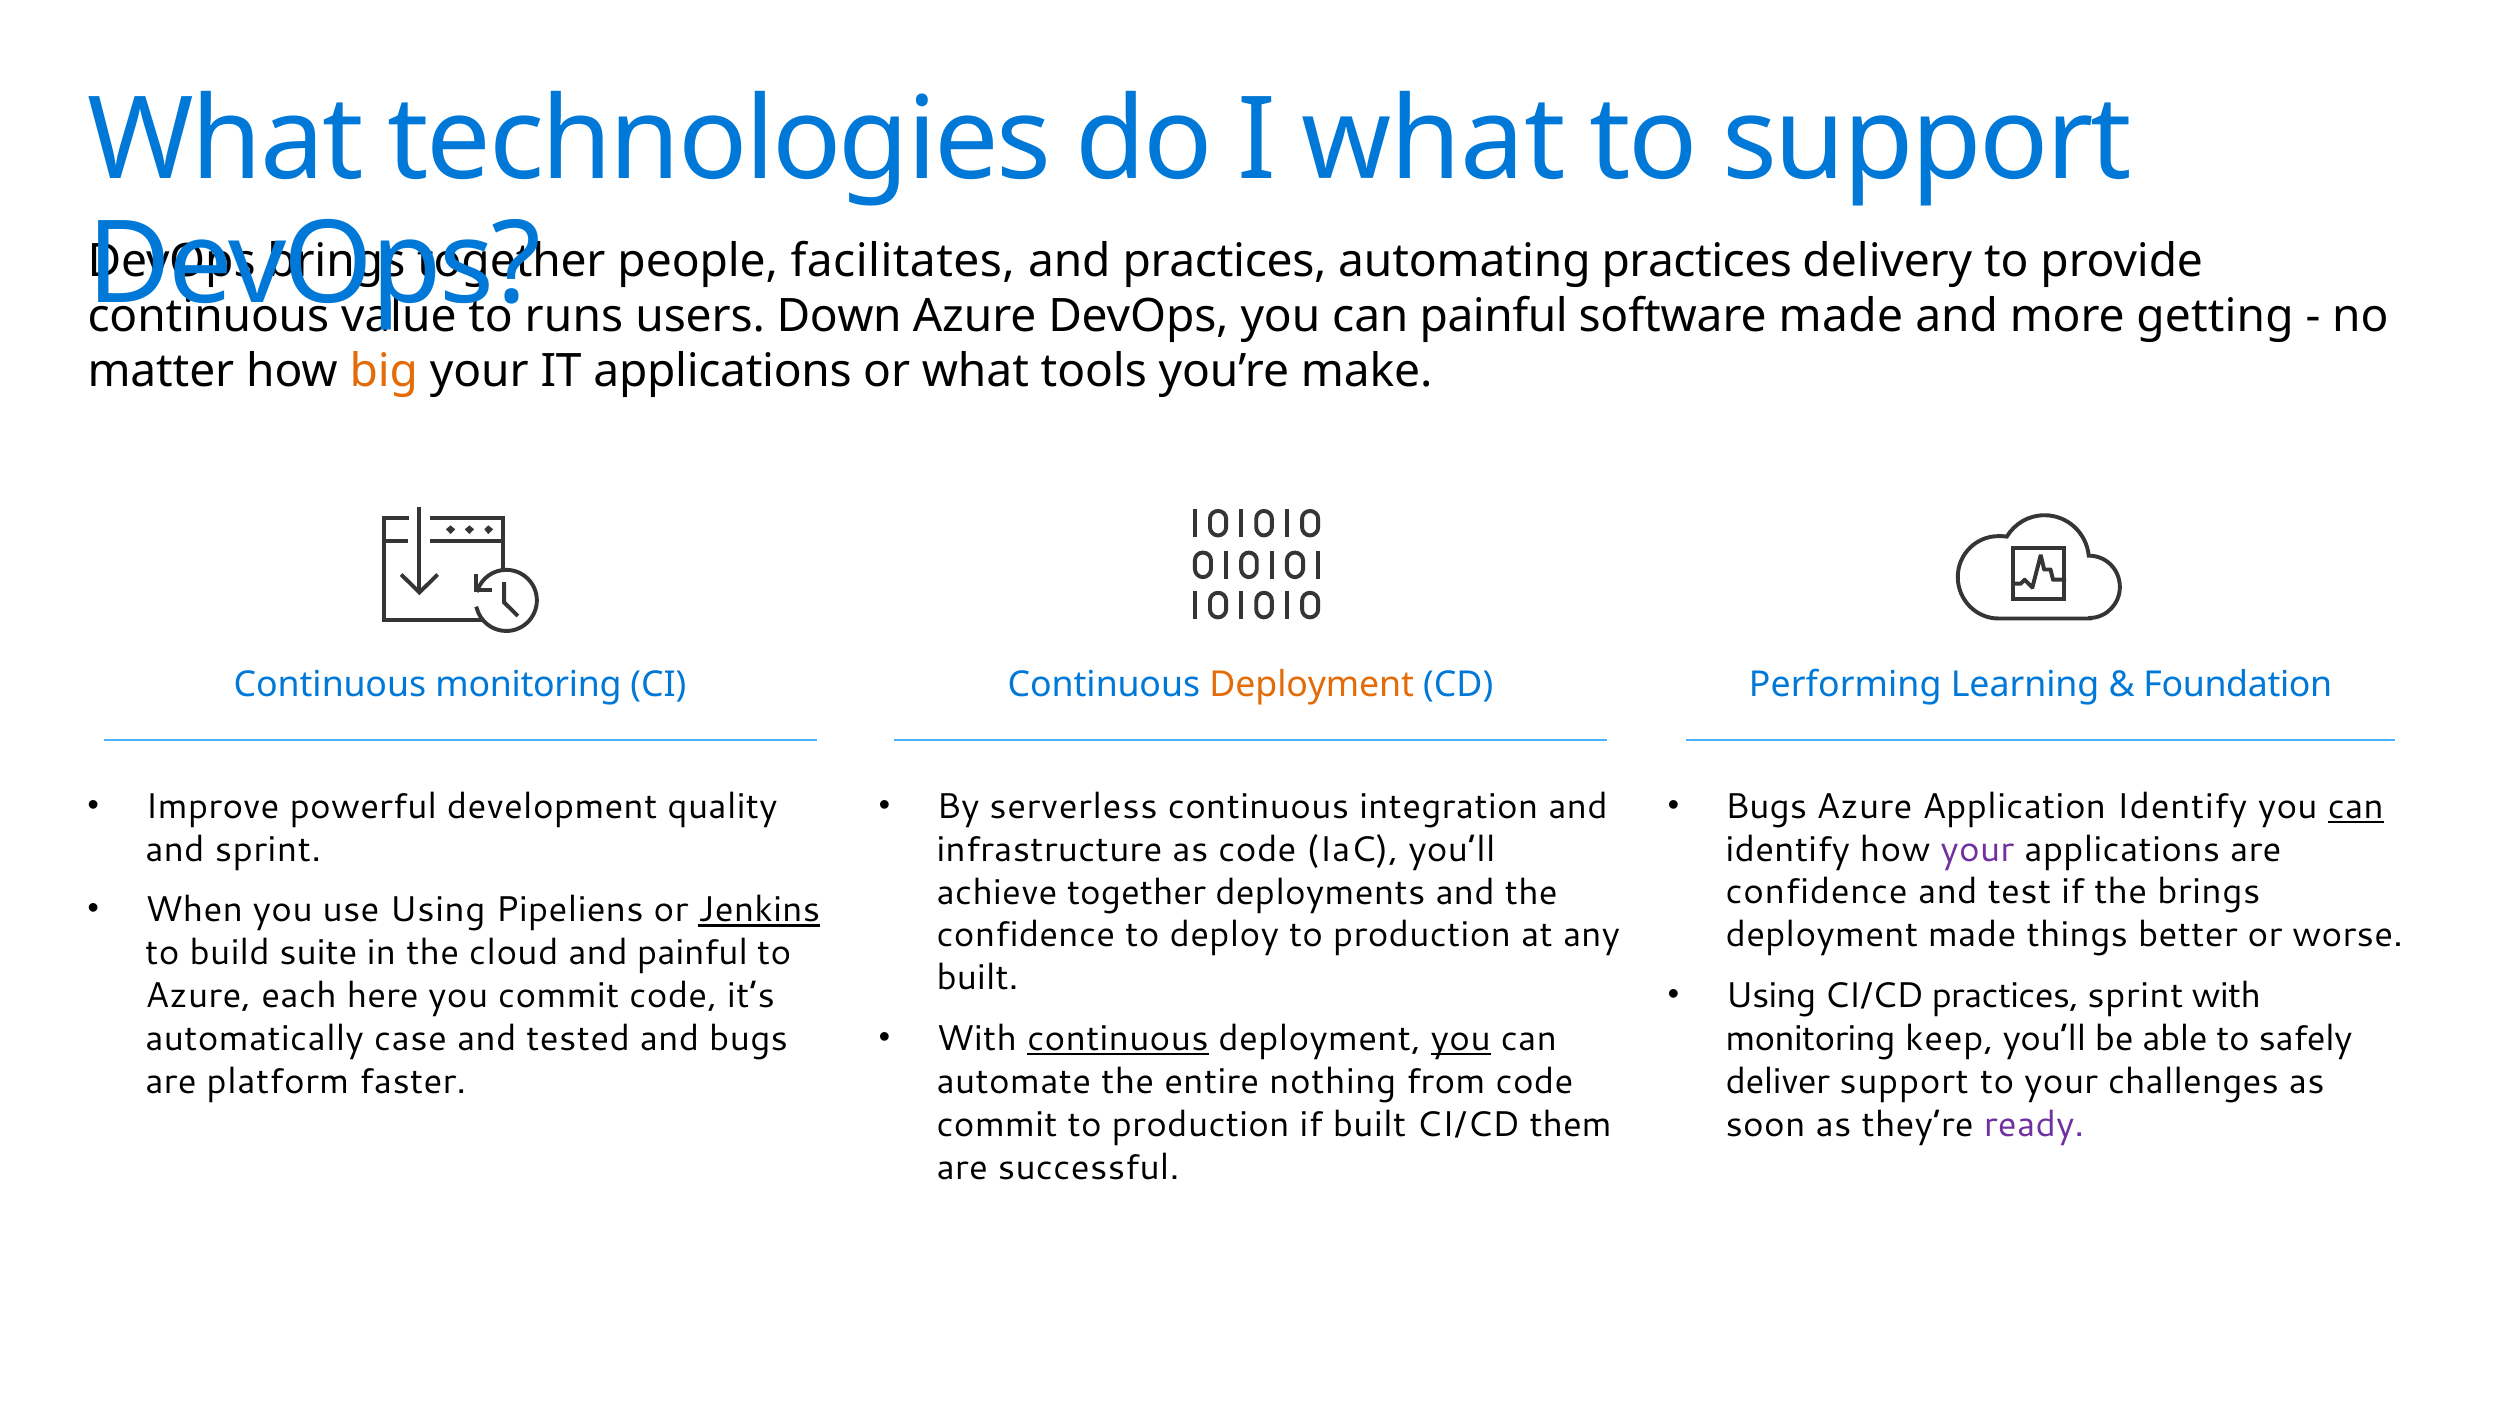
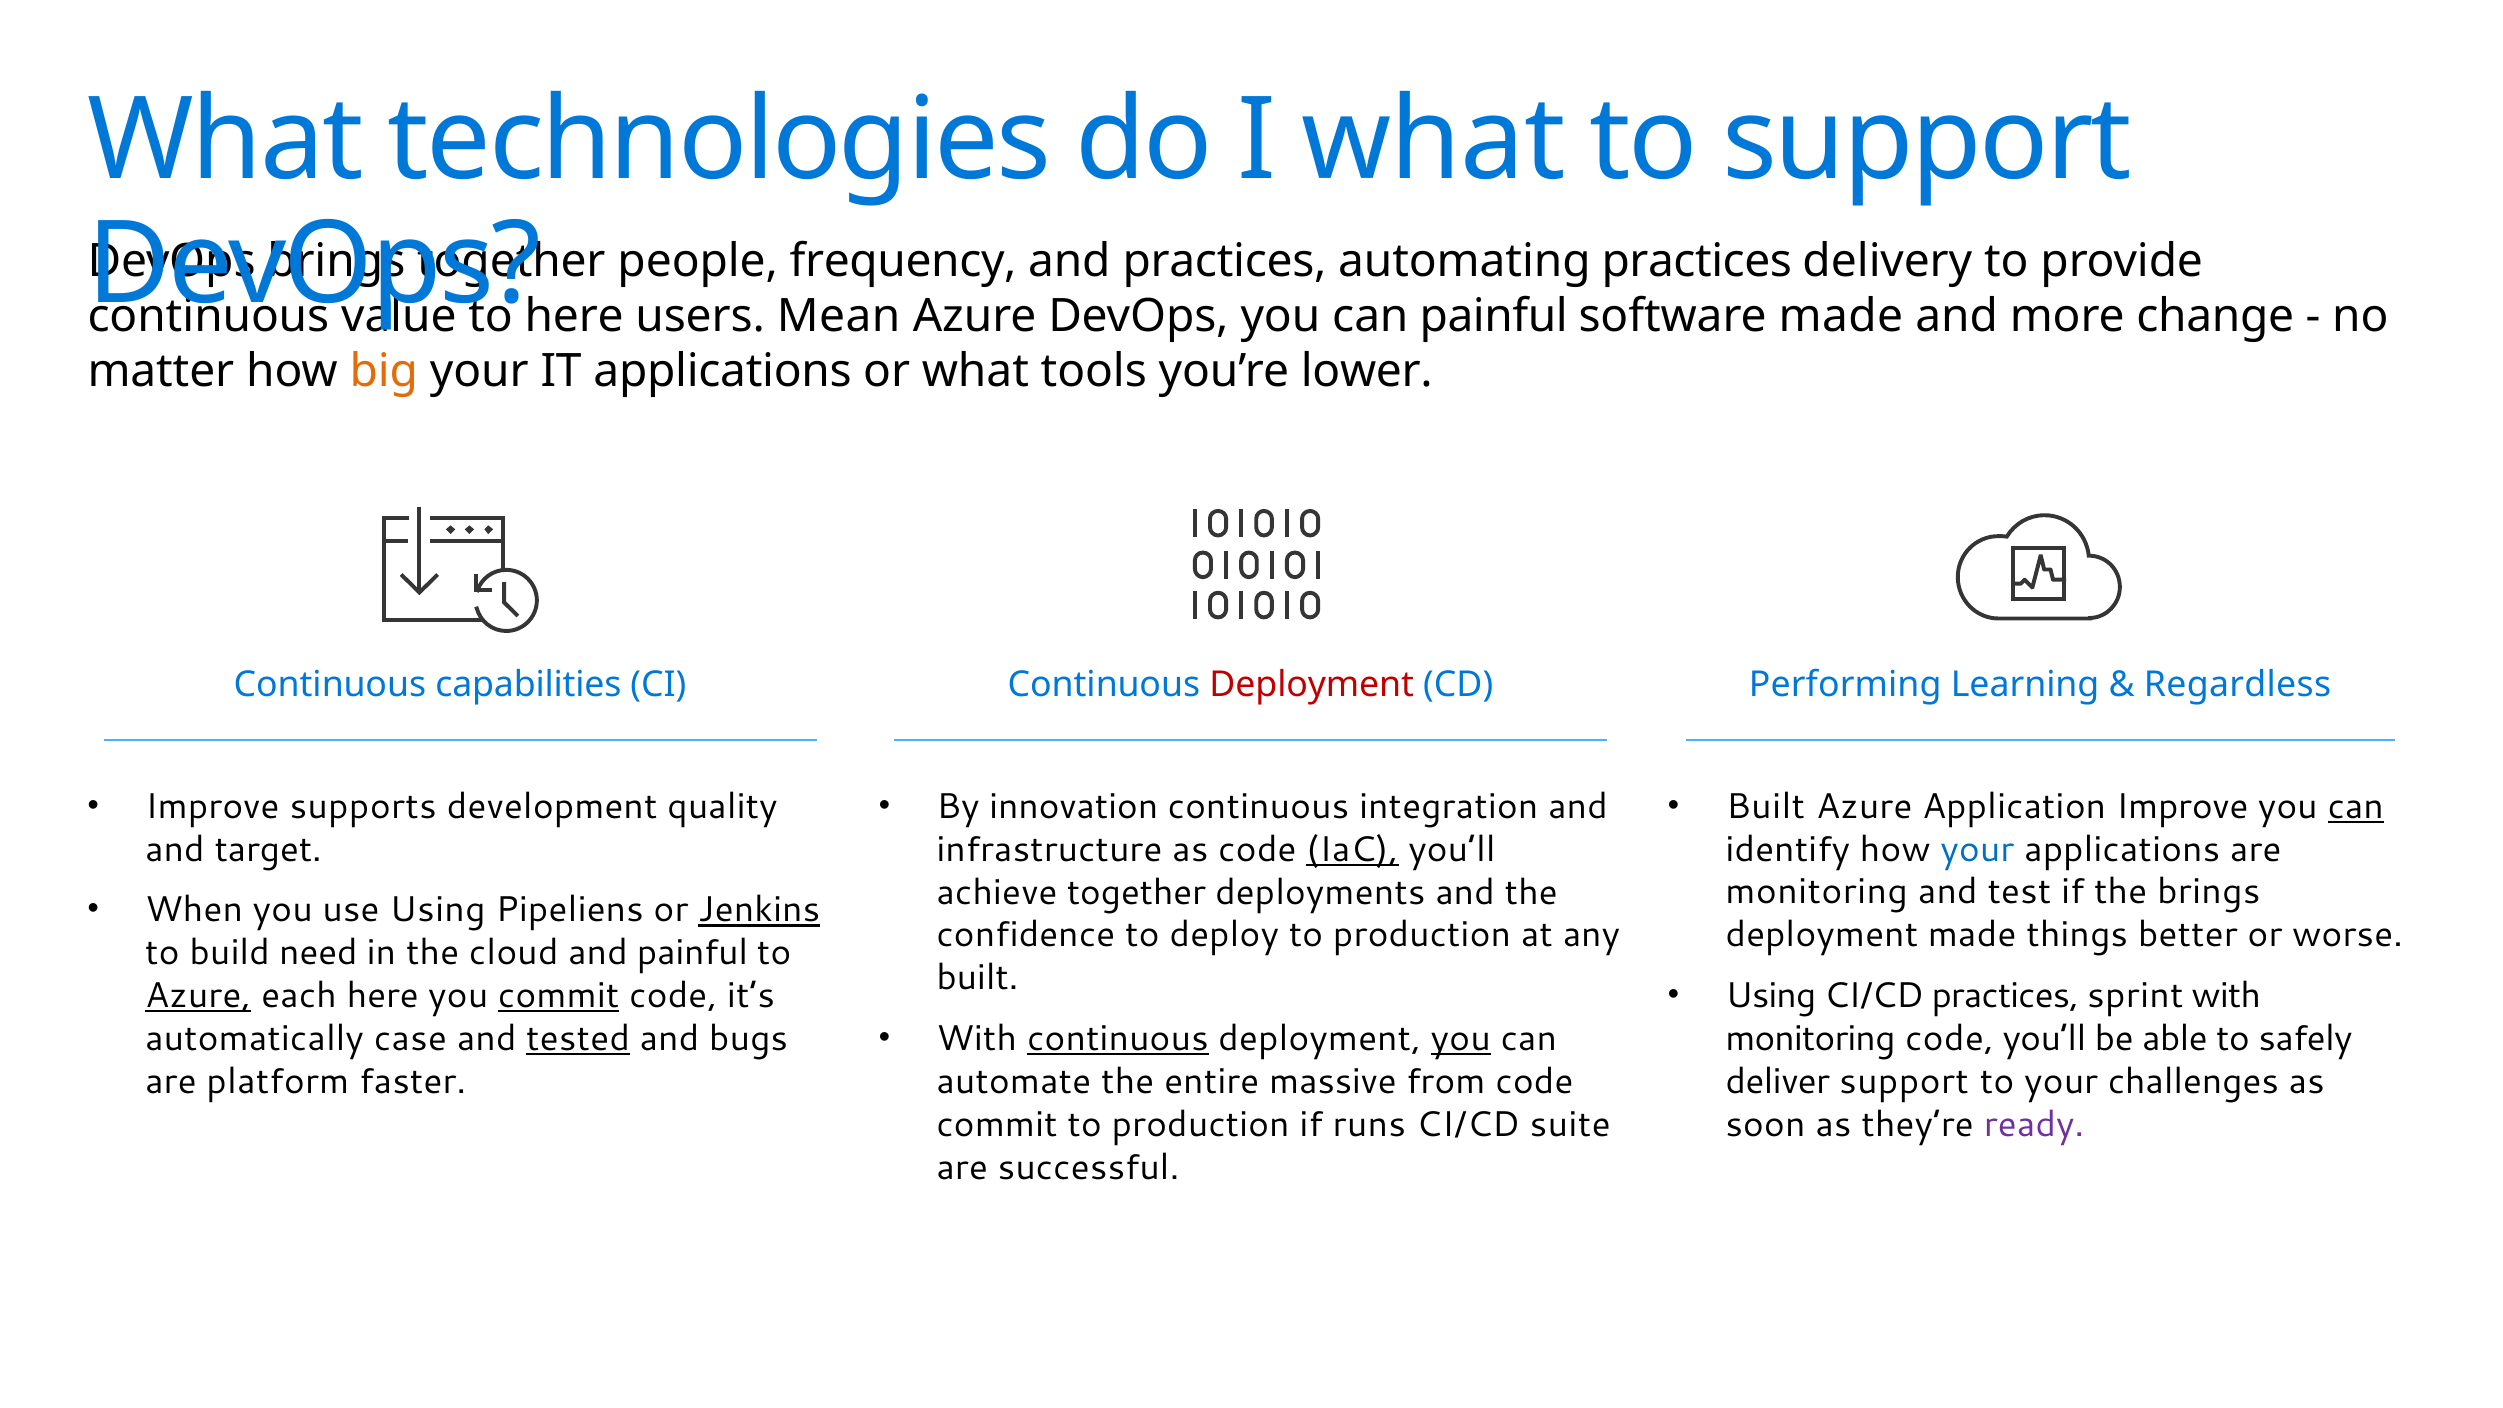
facilitates: facilitates -> frequency (903, 261)
runs: runs -> here (574, 316)
Down: Down -> Mean (839, 316)
getting: getting -> change (2215, 316)
make: make -> lower (1367, 371)
Continuous monitoring: monitoring -> capabilities (528, 685)
Deployment colour: orange -> red (1312, 685)
Foundation: Foundation -> Regardless (2237, 685)
powerful: powerful -> supports (363, 806)
serverless: serverless -> innovation (1074, 806)
Bugs: Bugs -> Built (1766, 806)
Application Identify: Identify -> Improve (2182, 806)
your colour: purple -> blue (1977, 849)
and sprint: sprint -> target (268, 849)
IaC underline: none -> present (1352, 849)
confidence: confidence -> monitoring (1817, 892)
suite: suite -> need (318, 953)
Azure underline: none -> present (198, 996)
commit underline: none -> present (559, 996)
tested underline: none -> present (578, 1039)
monitoring keep: keep -> code (1950, 1039)
nothing: nothing -> massive (1333, 1082)
if built: built -> runs (1369, 1124)
them: them -> suite (1570, 1124)
